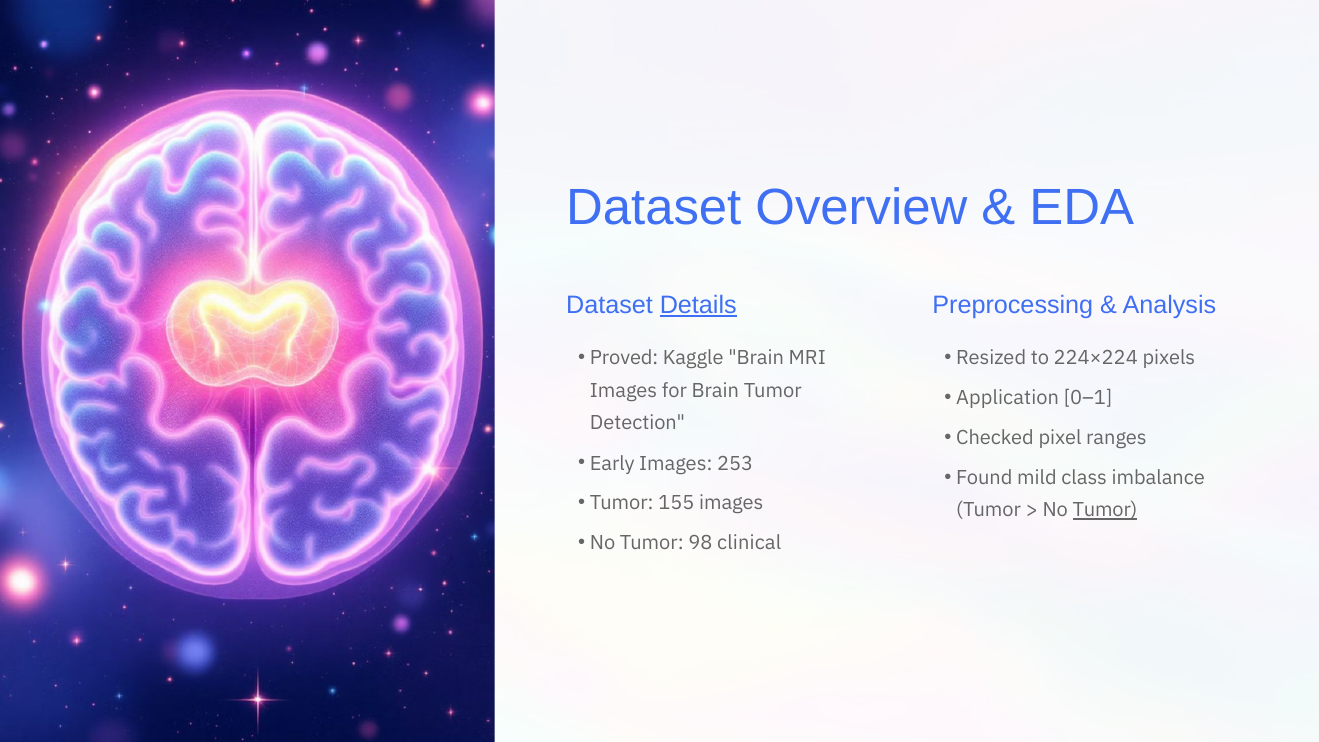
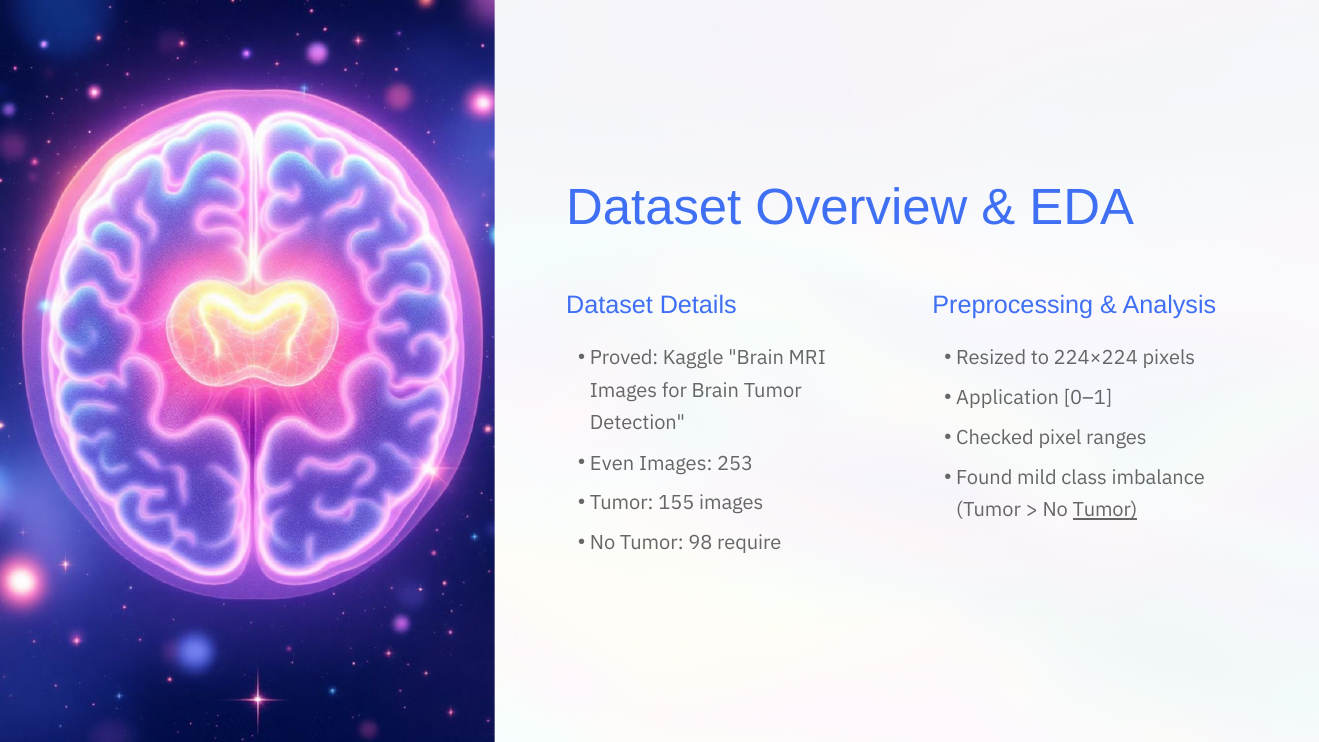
Details underline: present -> none (698, 305)
Early: Early -> Even (612, 463)
clinical: clinical -> require (749, 543)
